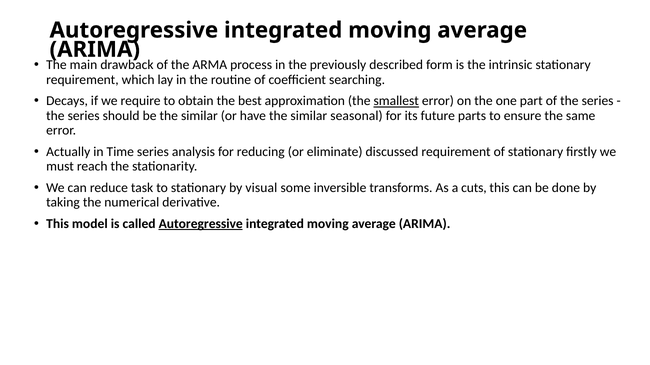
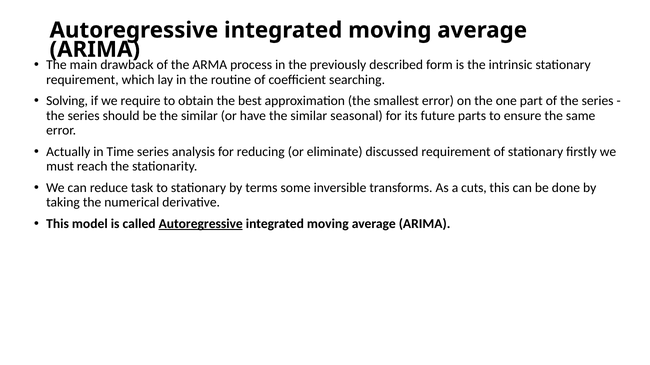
Decays: Decays -> Solving (67, 101)
smallest underline: present -> none (396, 101)
visual: visual -> terms (261, 188)
